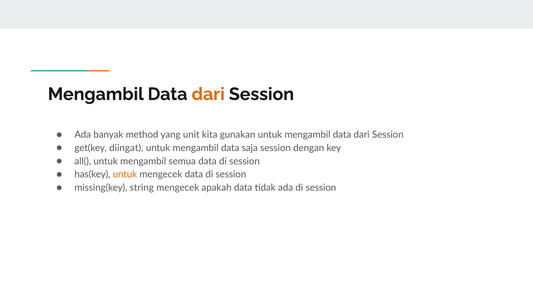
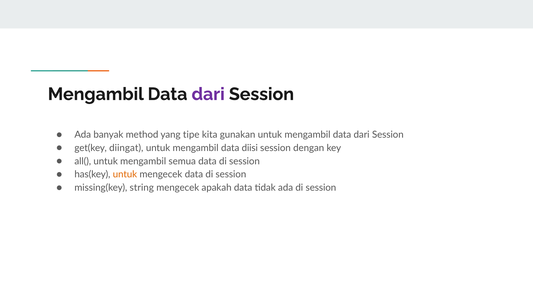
dari colour: orange -> purple (208, 94)
unit: unit -> tipe (191, 135)
saja: saja -> diisi (250, 148)
